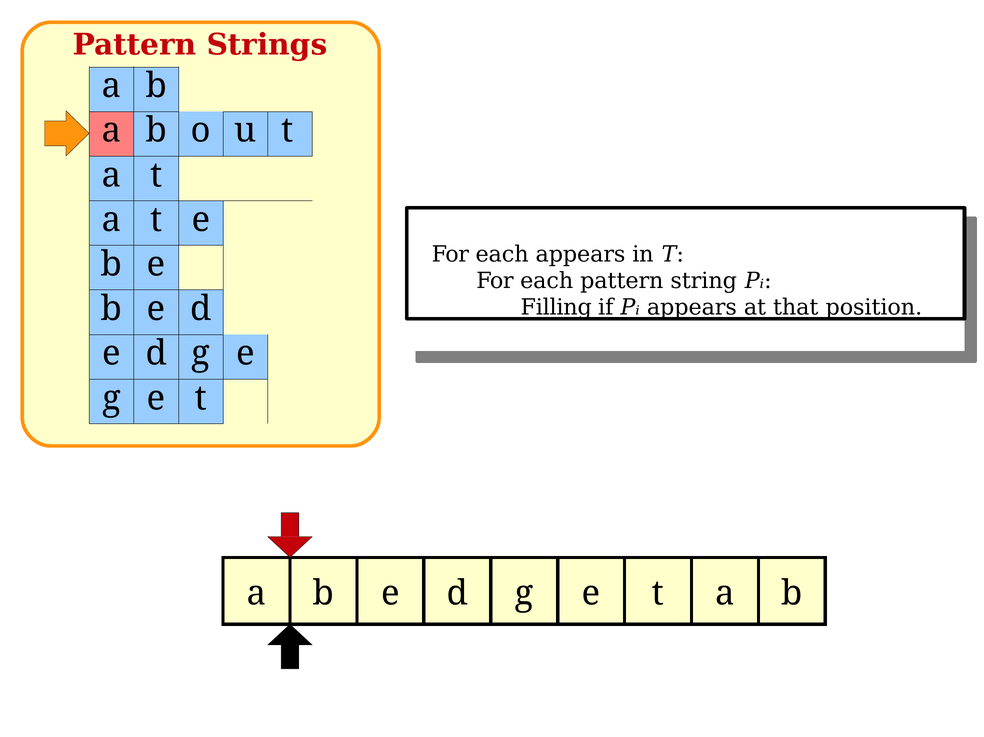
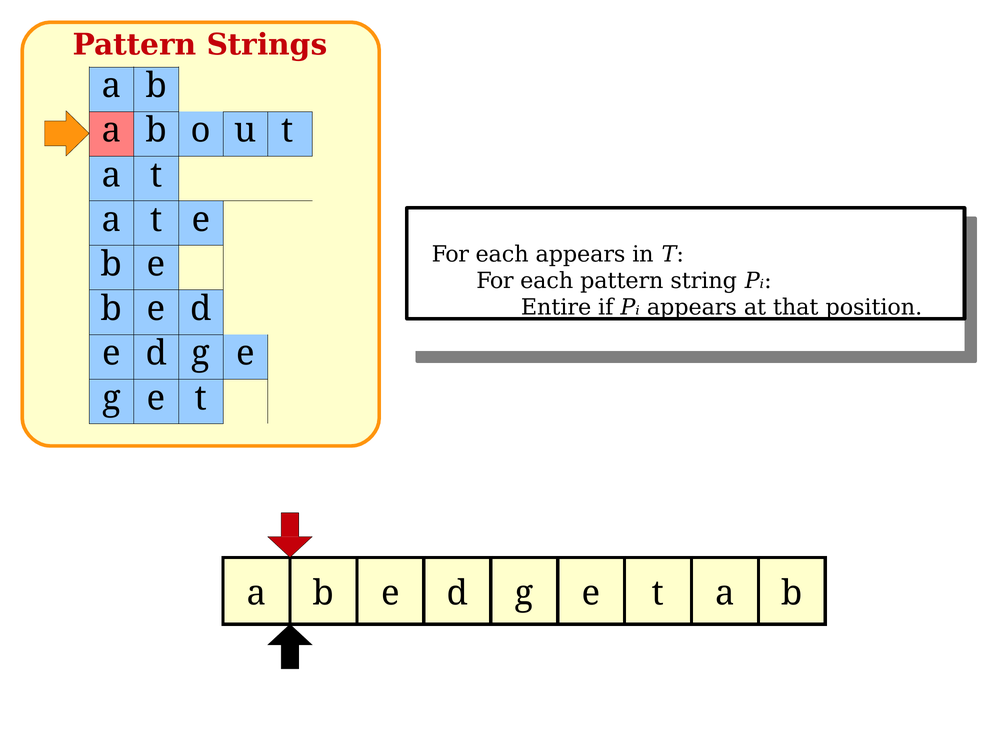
Filling: Filling -> Entire (556, 307)
